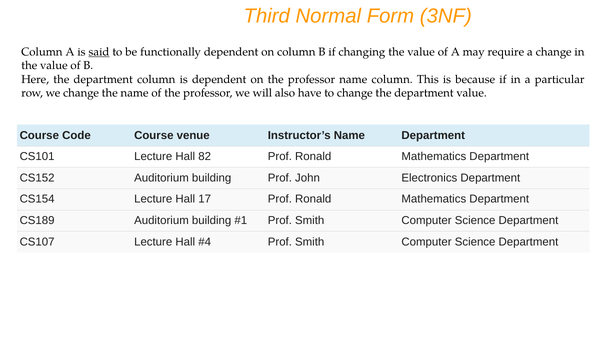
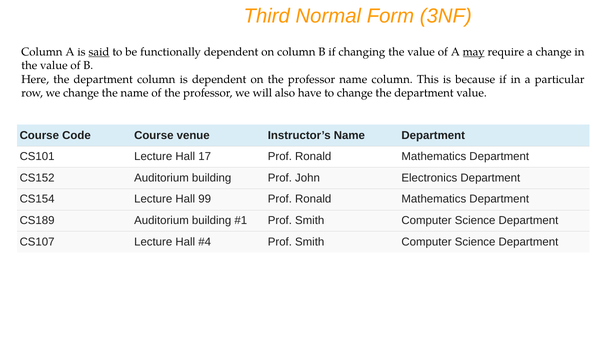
may underline: none -> present (474, 52)
82: 82 -> 17 (205, 156)
17: 17 -> 99 (205, 199)
